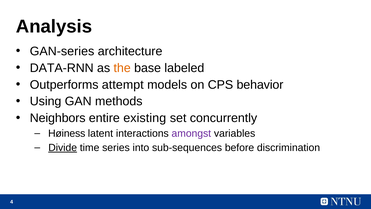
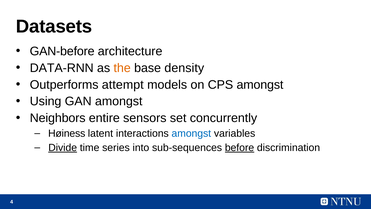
Analysis: Analysis -> Datasets (54, 26)
GAN-series: GAN-series -> GAN-before (62, 51)
labeled: labeled -> density (184, 68)
CPS behavior: behavior -> amongst (260, 85)
GAN methods: methods -> amongst (119, 101)
existing: existing -> sensors (145, 118)
amongst colour: purple -> blue (191, 133)
before underline: none -> present (240, 147)
